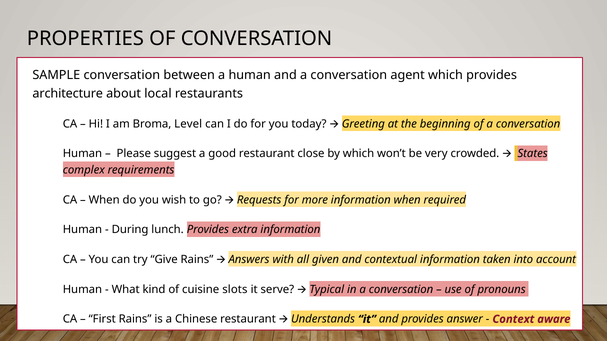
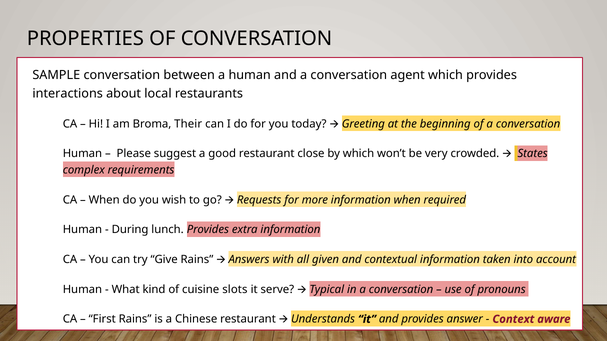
architecture: architecture -> interactions (68, 94)
Level: Level -> Their (188, 124)
